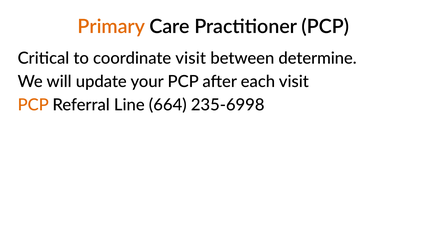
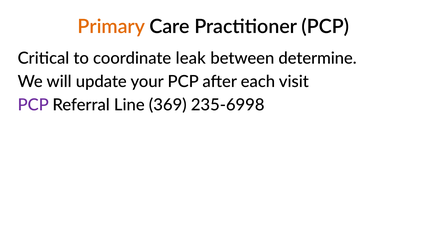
coordinate visit: visit -> leak (191, 58)
PCP colour: orange -> purple (33, 105)
664: 664 -> 369 (168, 105)
